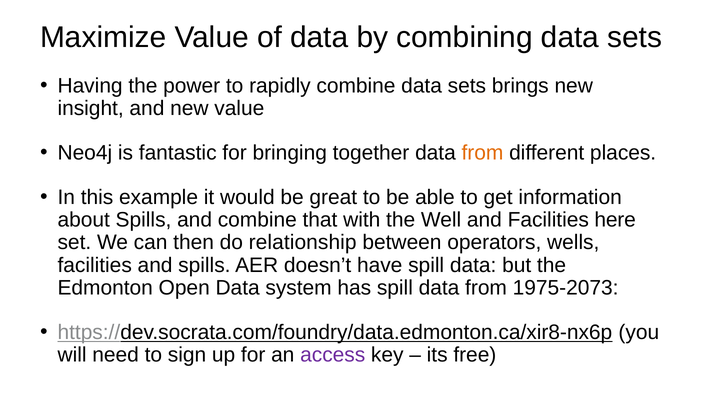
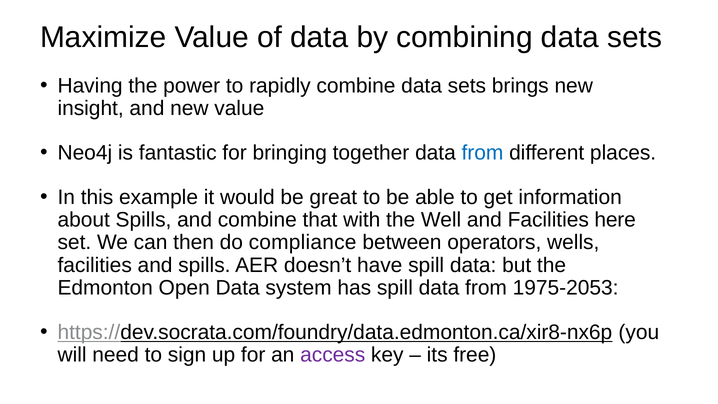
from colour: orange -> blue (482, 153)
relationship: relationship -> compliance (303, 242)
1975-2073: 1975-2073 -> 1975-2053 (566, 288)
